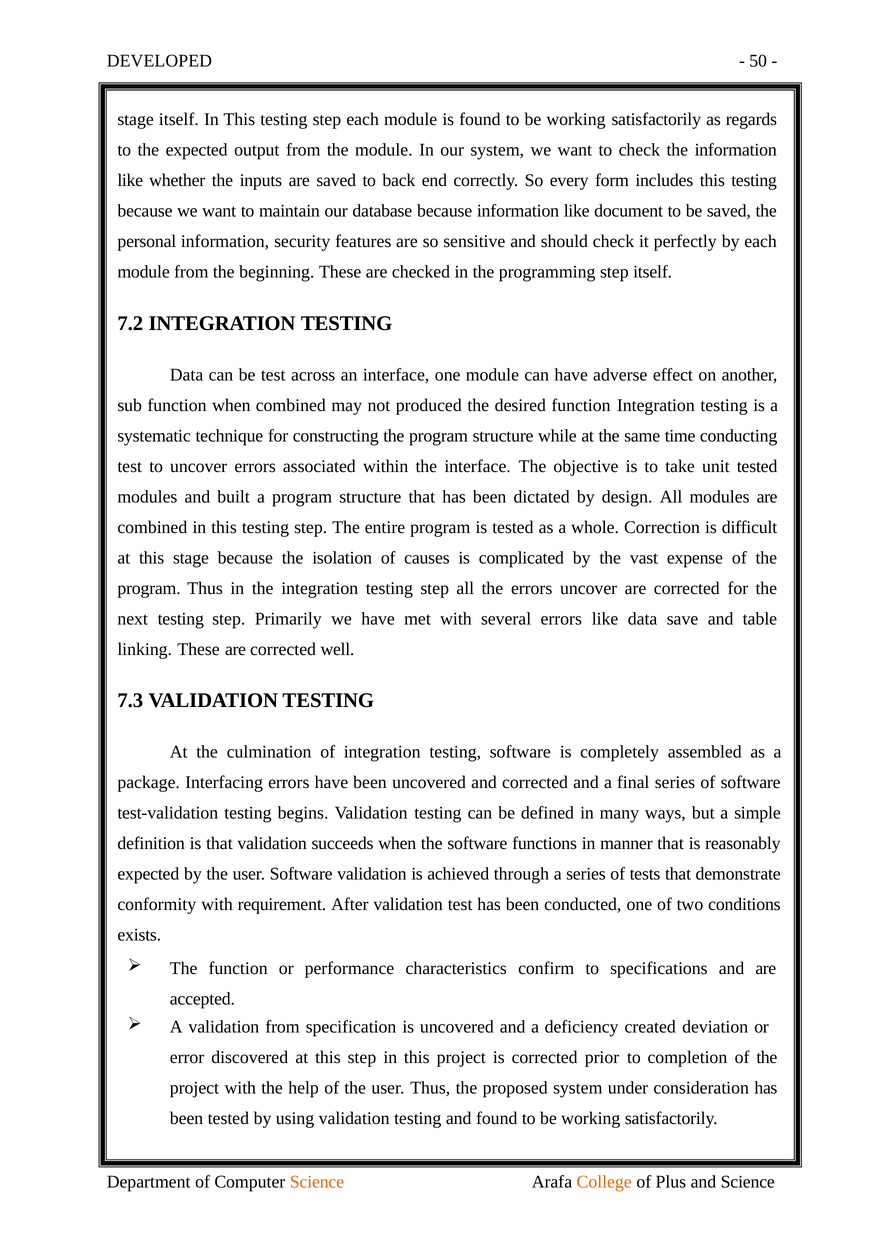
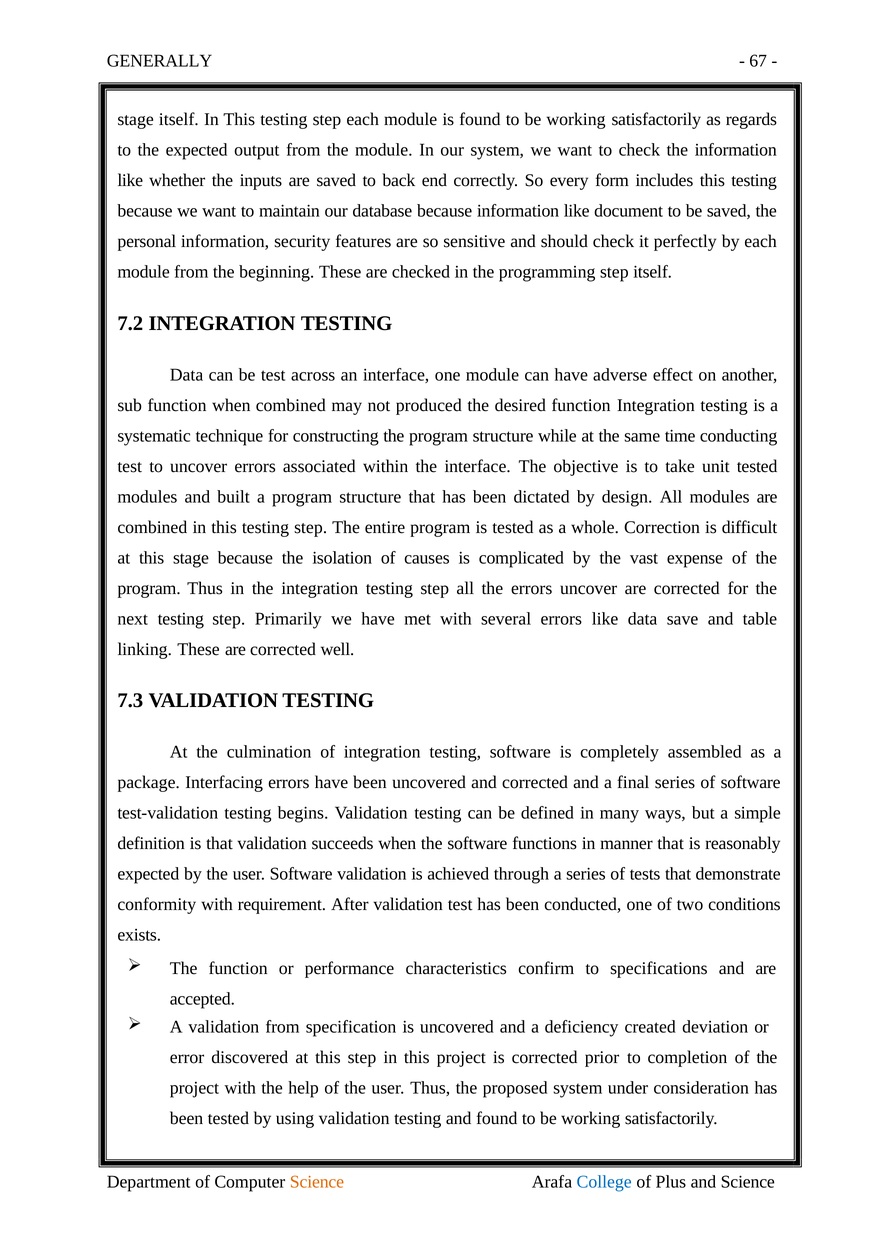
DEVELOPED: DEVELOPED -> GENERALLY (160, 61)
50: 50 -> 67 (758, 61)
College colour: orange -> blue (604, 1182)
